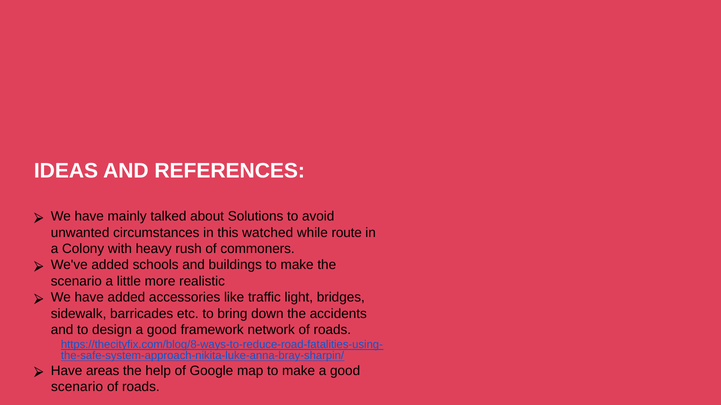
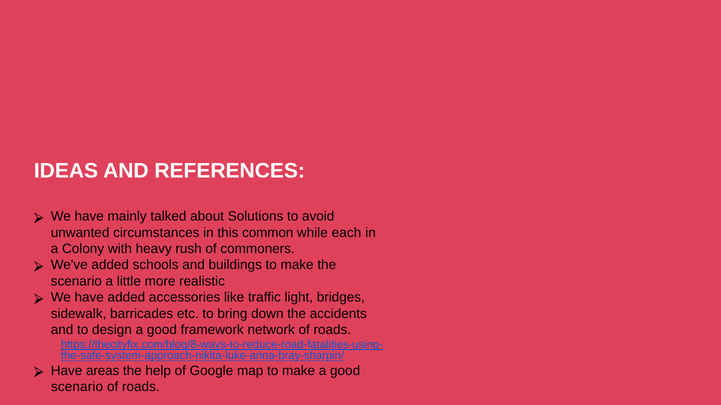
watched: watched -> common (268, 233)
route: route -> each (347, 233)
